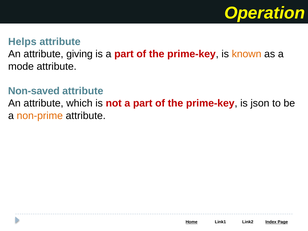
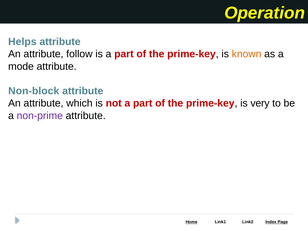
giving: giving -> follow (79, 54)
Non-saved: Non-saved -> Non-block (34, 91)
json: json -> very (260, 103)
non-prime colour: orange -> purple (40, 116)
